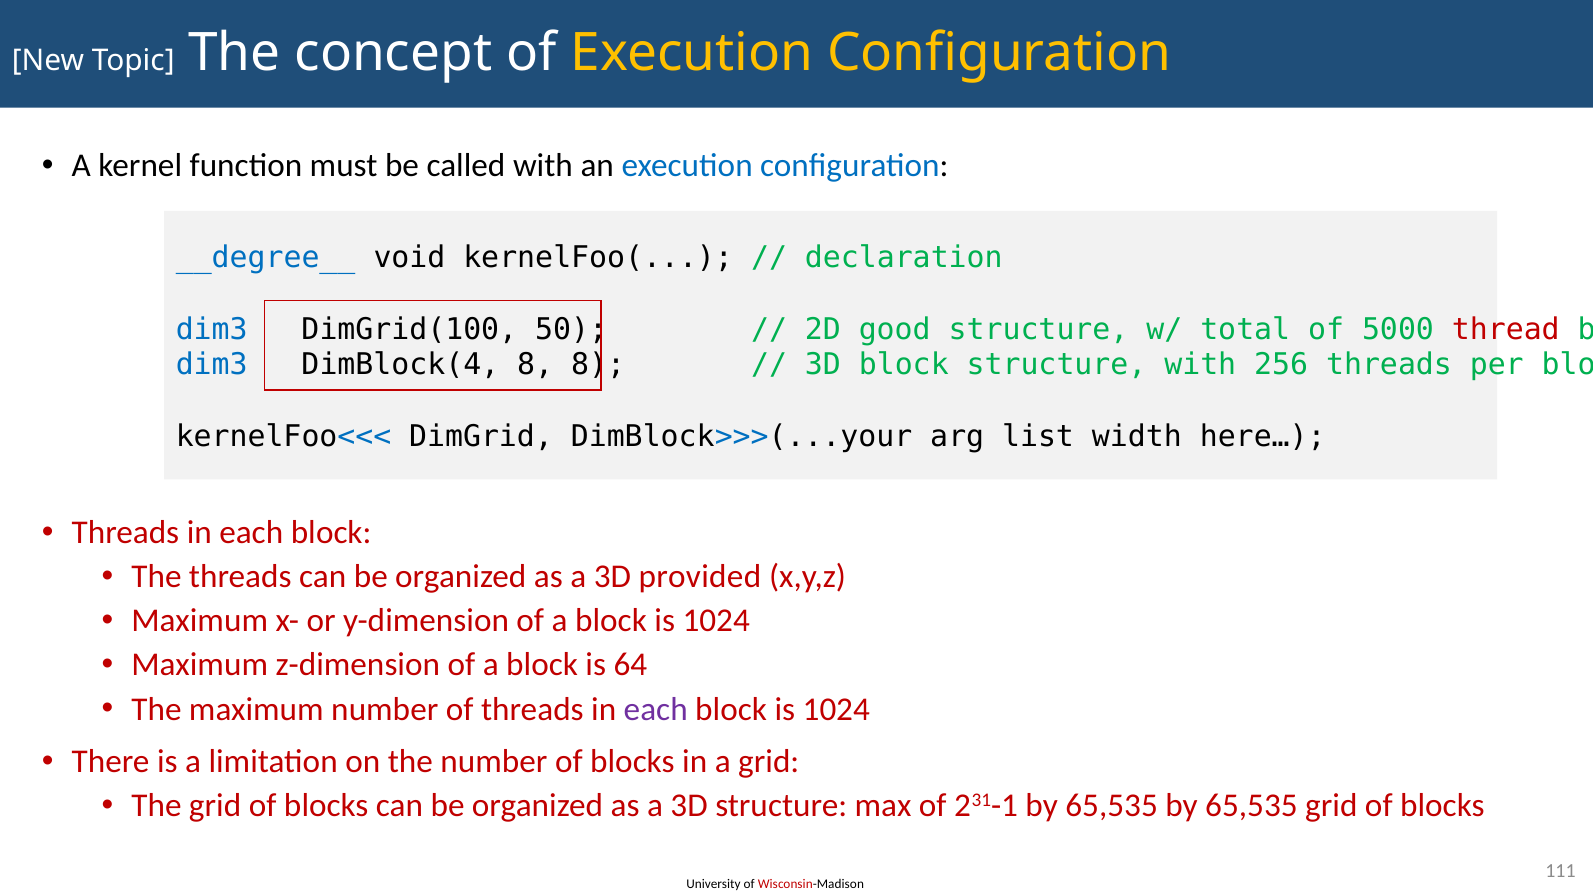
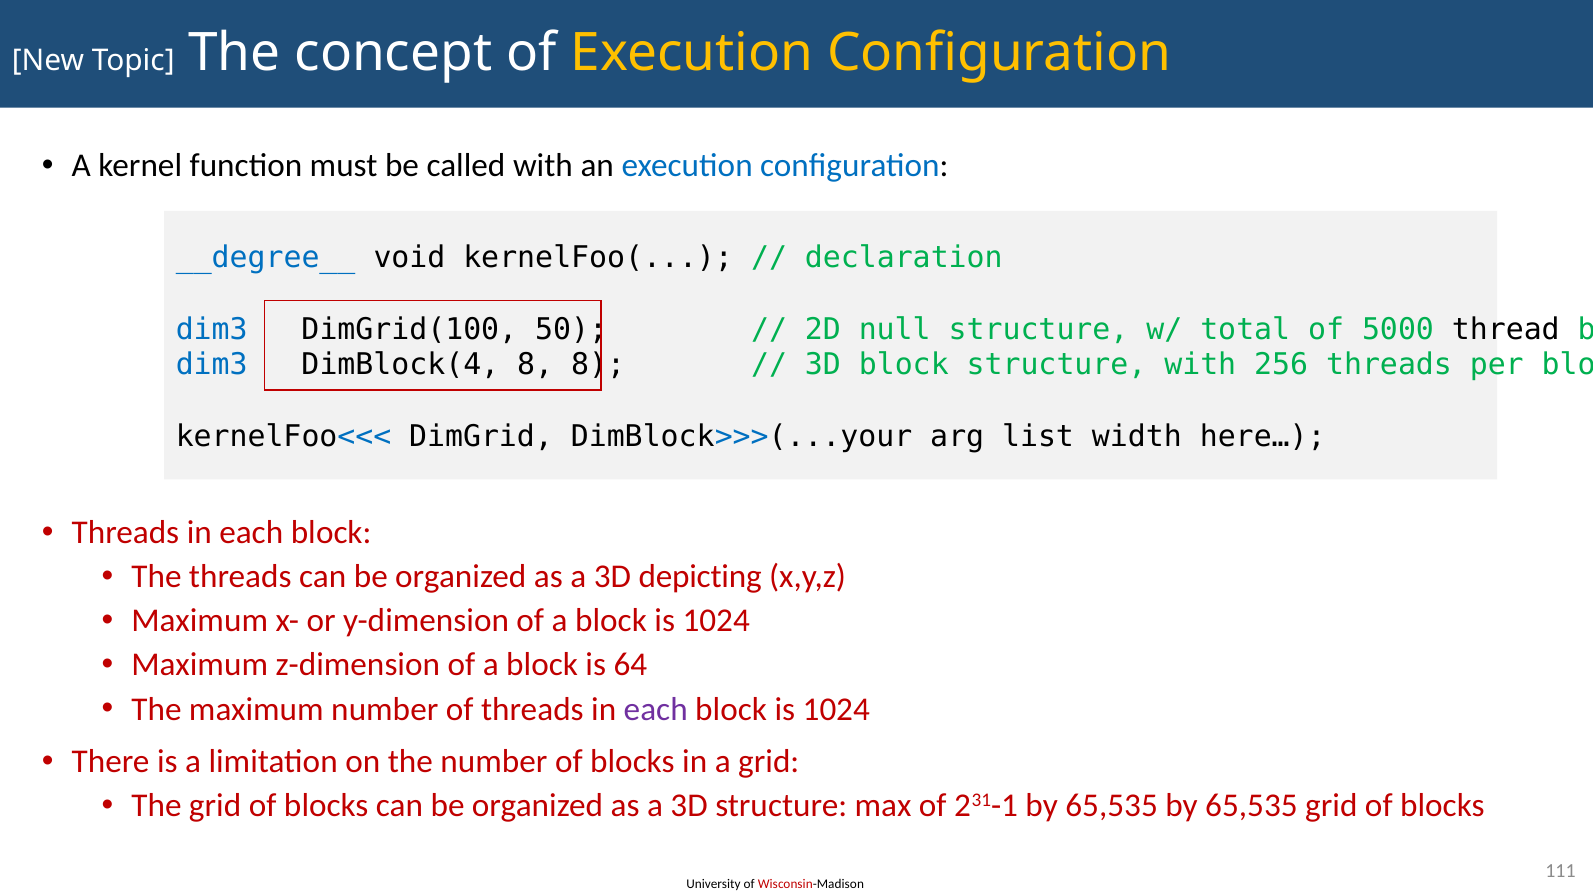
good: good -> null (895, 329)
thread colour: red -> black (1506, 329)
provided: provided -> depicting (700, 577)
